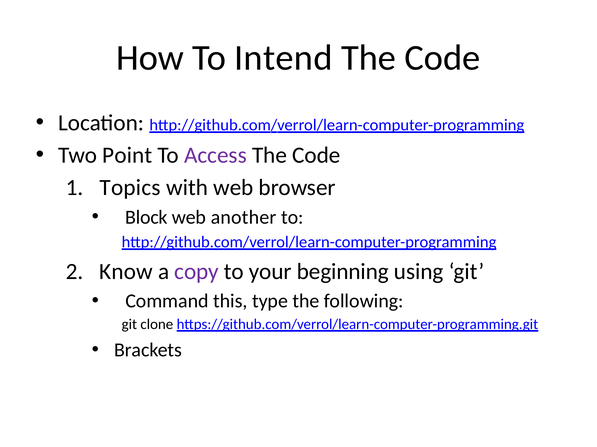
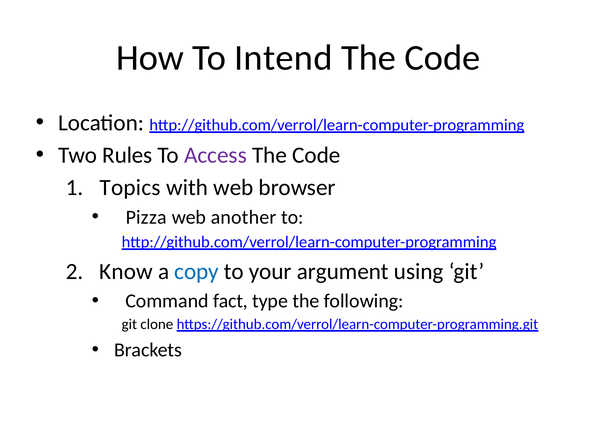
Point: Point -> Rules (127, 155)
Block: Block -> Pizza (146, 217)
copy colour: purple -> blue (197, 272)
beginning: beginning -> argument (343, 272)
this: this -> fact (230, 301)
